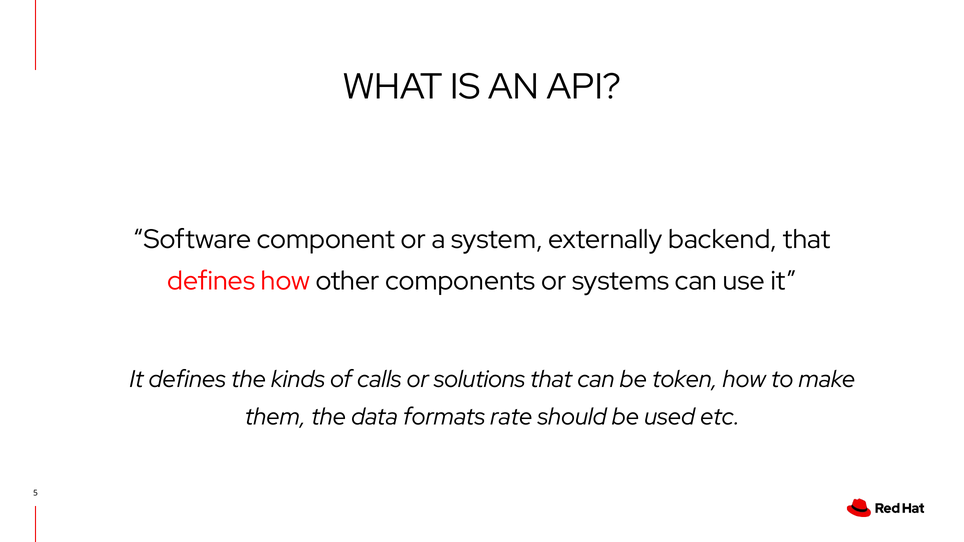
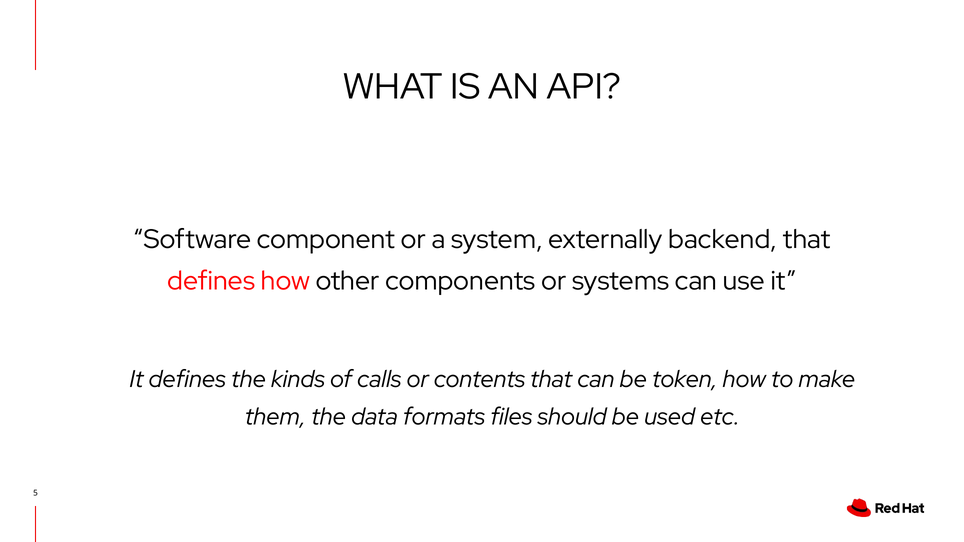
solutions: solutions -> contents (479, 380)
rate: rate -> files (511, 417)
